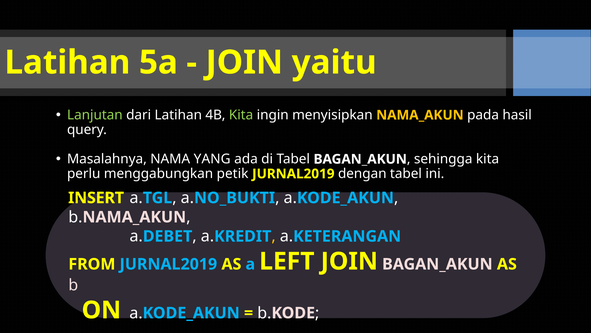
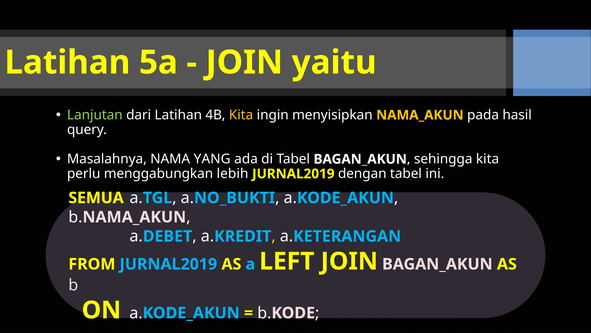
Kita colour: light green -> yellow (241, 115)
petik: petik -> lebih (233, 174)
INSERT: INSERT -> SEMUA (96, 198)
